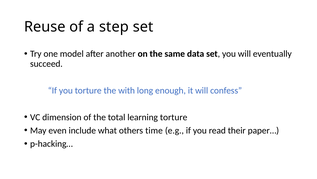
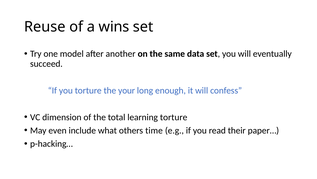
step: step -> wins (114, 27)
with: with -> your (127, 90)
